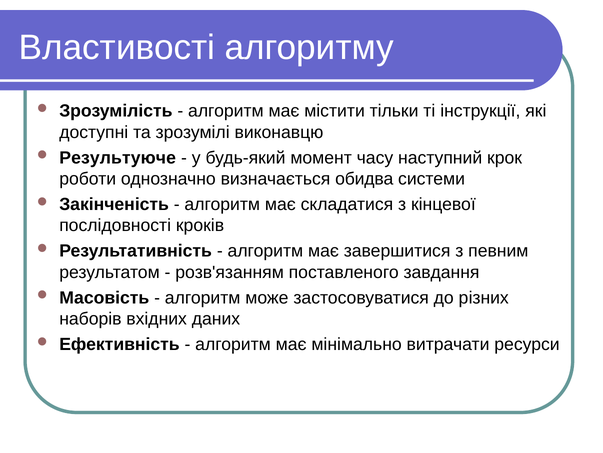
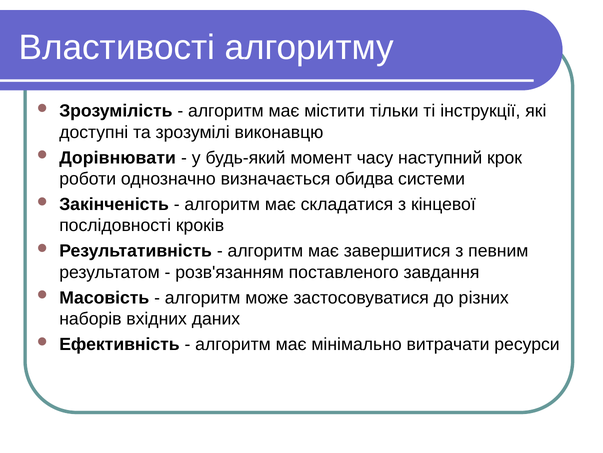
Результуюче: Результуюче -> Дорівнювати (118, 158)
